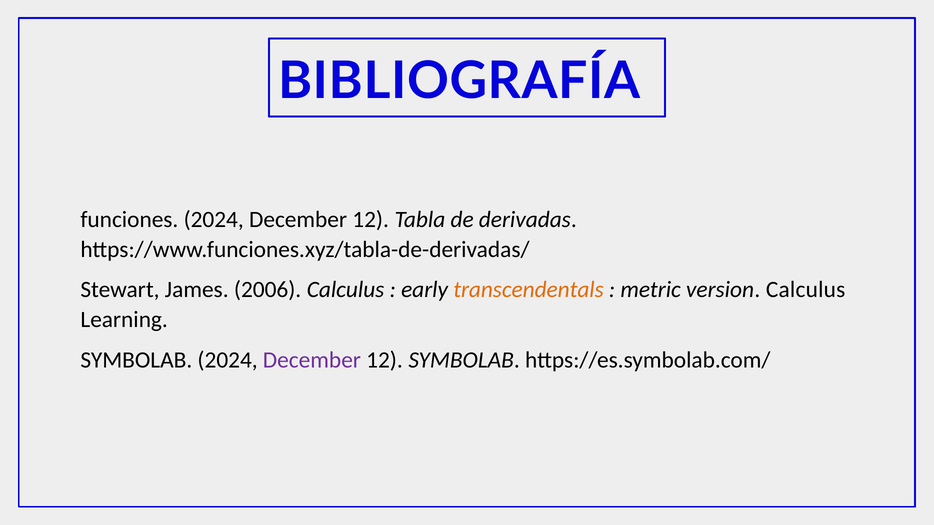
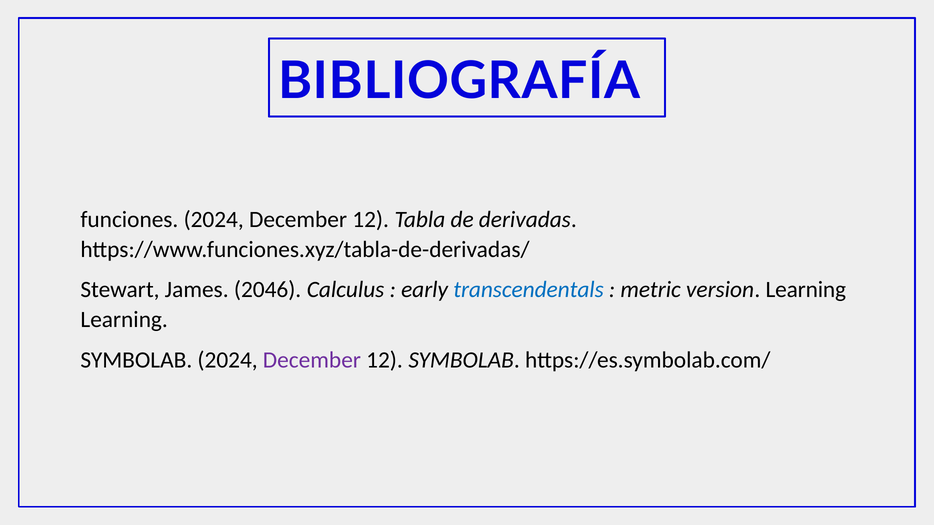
2006: 2006 -> 2046 (268, 290)
transcendentals colour: orange -> blue (529, 290)
version Calculus: Calculus -> Learning (806, 290)
